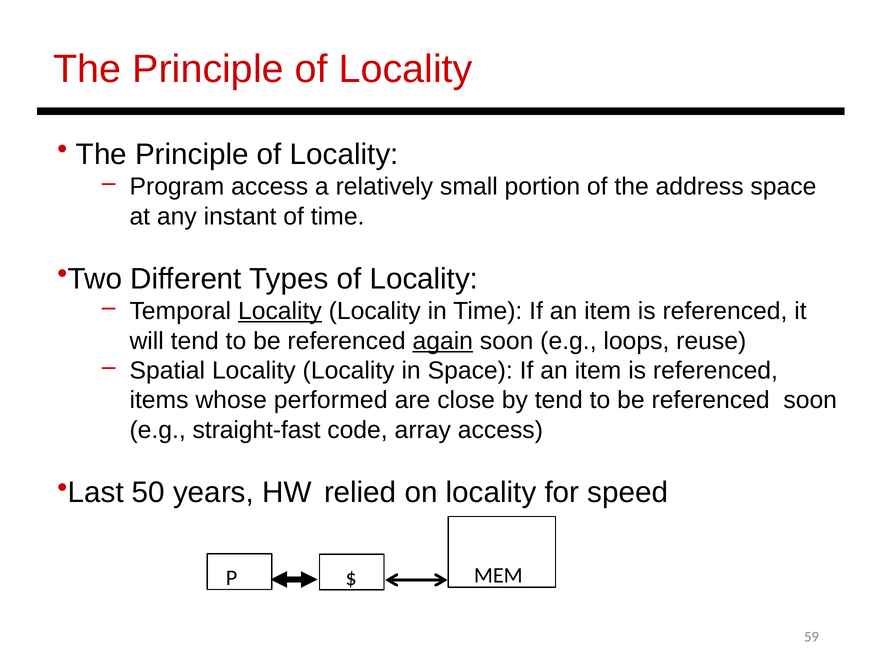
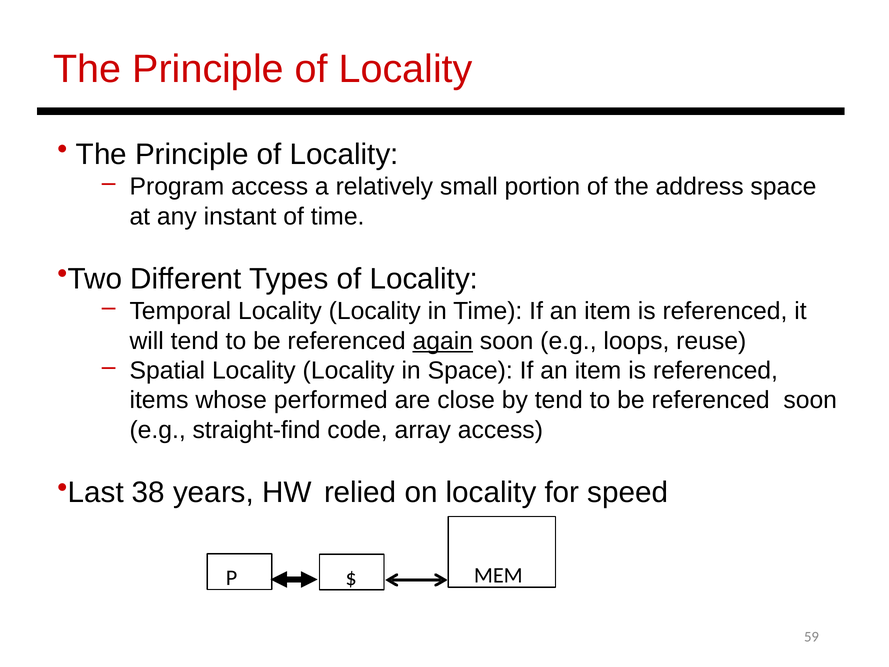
Locality underline: present -> none (280, 311)
straight-fast: straight-fast -> straight-find (257, 430)
50: 50 -> 38 (148, 492)
